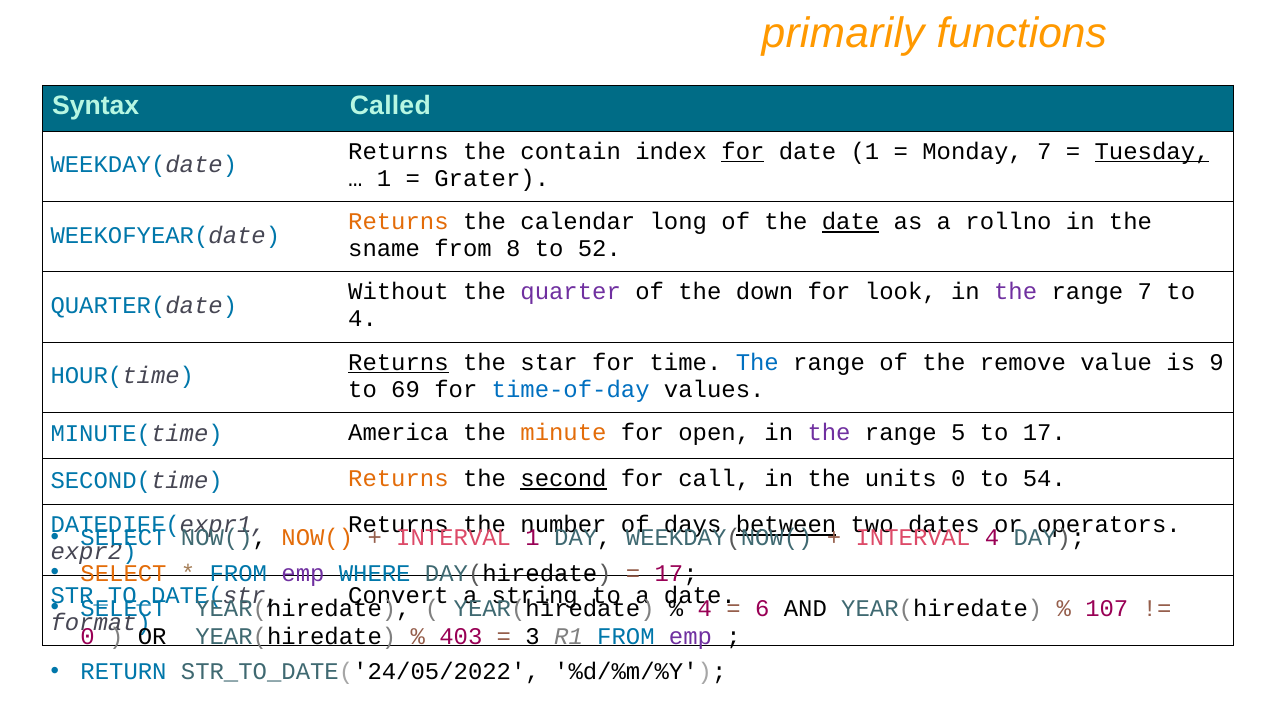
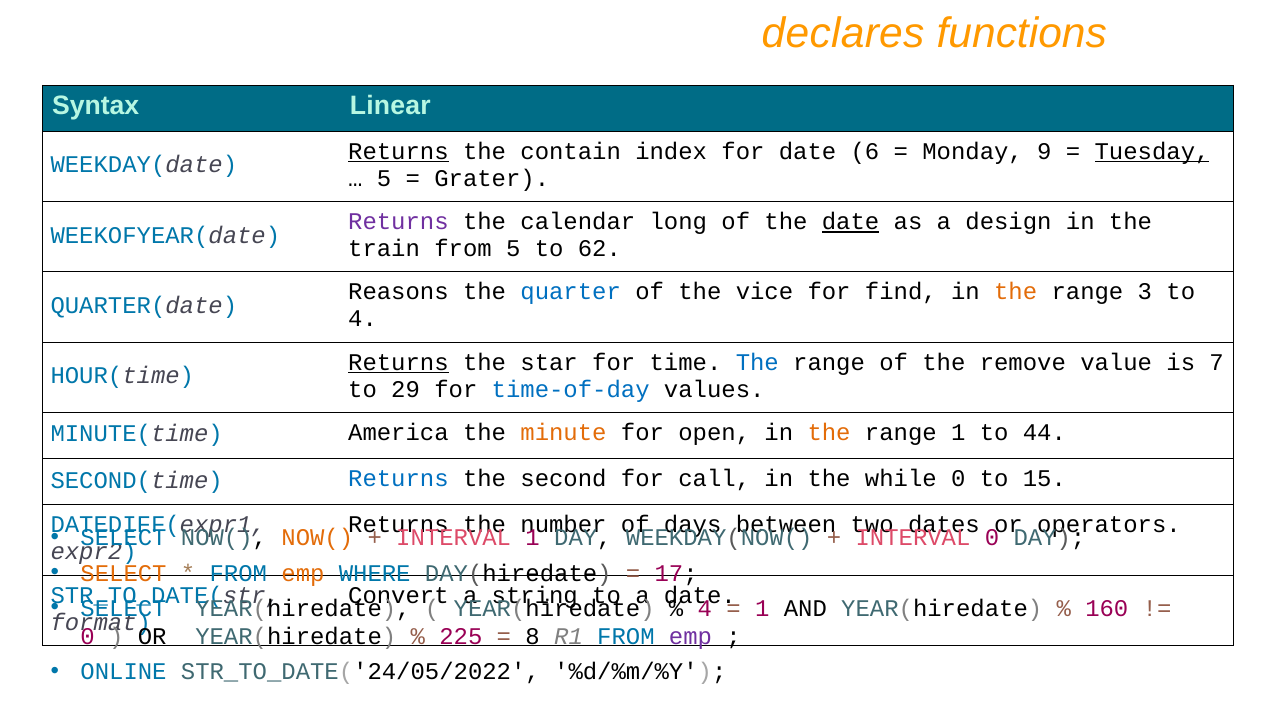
primarily: primarily -> declares (843, 33)
Called: Called -> Linear (390, 105)
Returns underline: none -> present (398, 151)
for underline: present -> none (743, 151)
date 1: 1 -> 6 (865, 151)
Monday 7: 7 -> 9 (1044, 151)
1: 1 -> 5 (384, 179)
Returns colour: orange -> purple (398, 222)
rollno: rollno -> design (1008, 222)
sname: sname -> train (384, 249)
from 8: 8 -> 5 (513, 249)
52: 52 -> 62 (599, 249)
Without: Without -> Reasons (398, 292)
quarter colour: purple -> blue (571, 292)
down: down -> vice (764, 292)
look: look -> find (901, 292)
the colour: purple -> orange (1016, 292)
range 7: 7 -> 3 (1145, 292)
9: 9 -> 7 (1217, 362)
69: 69 -> 29 (406, 389)
the colour: purple -> orange (829, 432)
range 5: 5 -> 1 (958, 432)
to 17: 17 -> 44 (1044, 432)
Returns colour: orange -> blue (398, 478)
second underline: present -> none (563, 478)
units: units -> while (901, 478)
54: 54 -> 15 (1044, 478)
between underline: present -> none (786, 525)
4: 4 -> 0 (992, 538)
emp colour: purple -> orange (303, 573)
6: 6 -> 1 (762, 608)
107: 107 -> 160 (1107, 608)
403: 403 -> 225 (461, 637)
3: 3 -> 8 (533, 637)
RETURN: RETURN -> ONLINE (124, 672)
